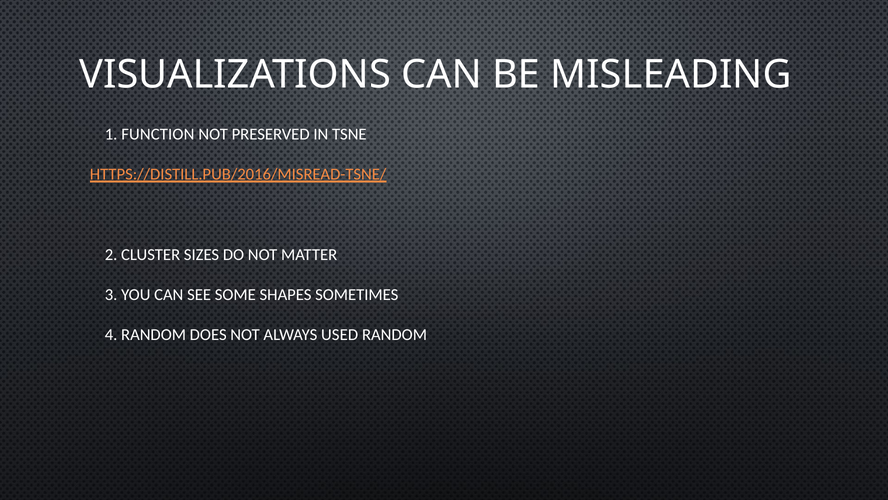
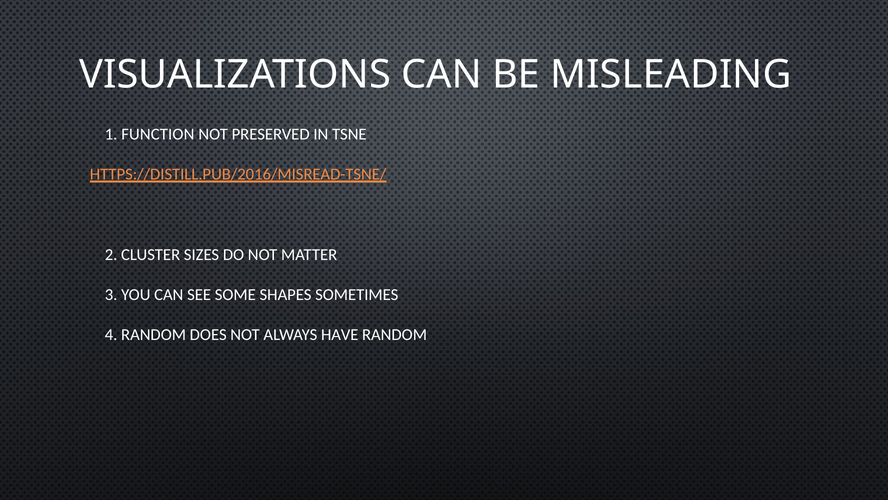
USED: USED -> HAVE (340, 334)
